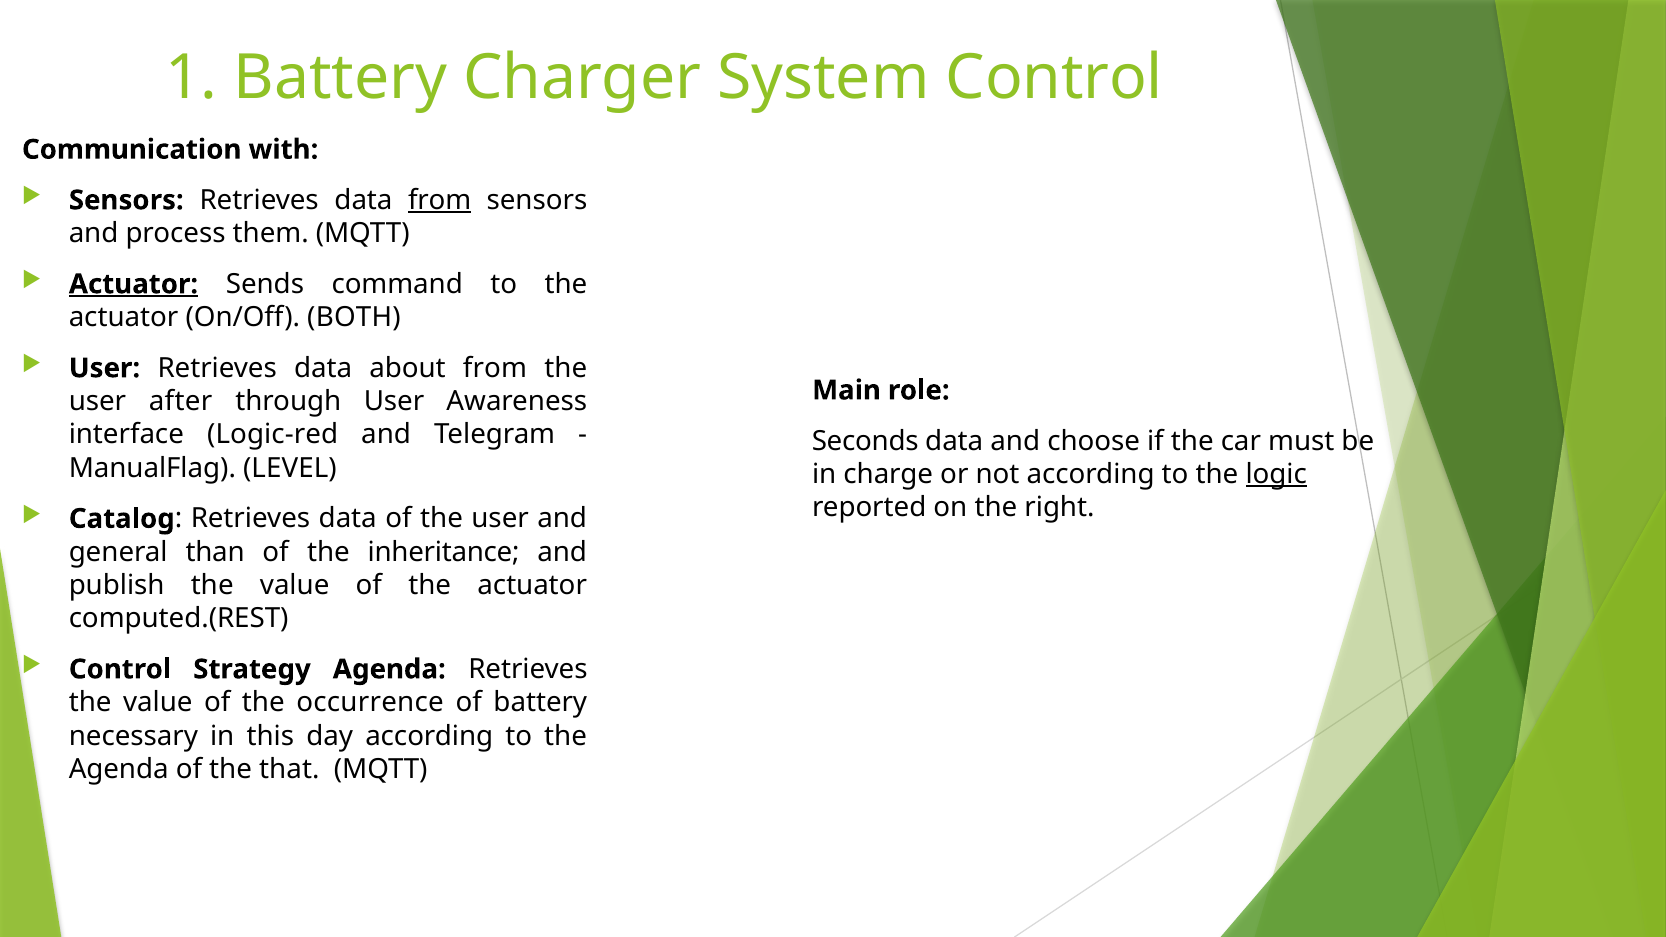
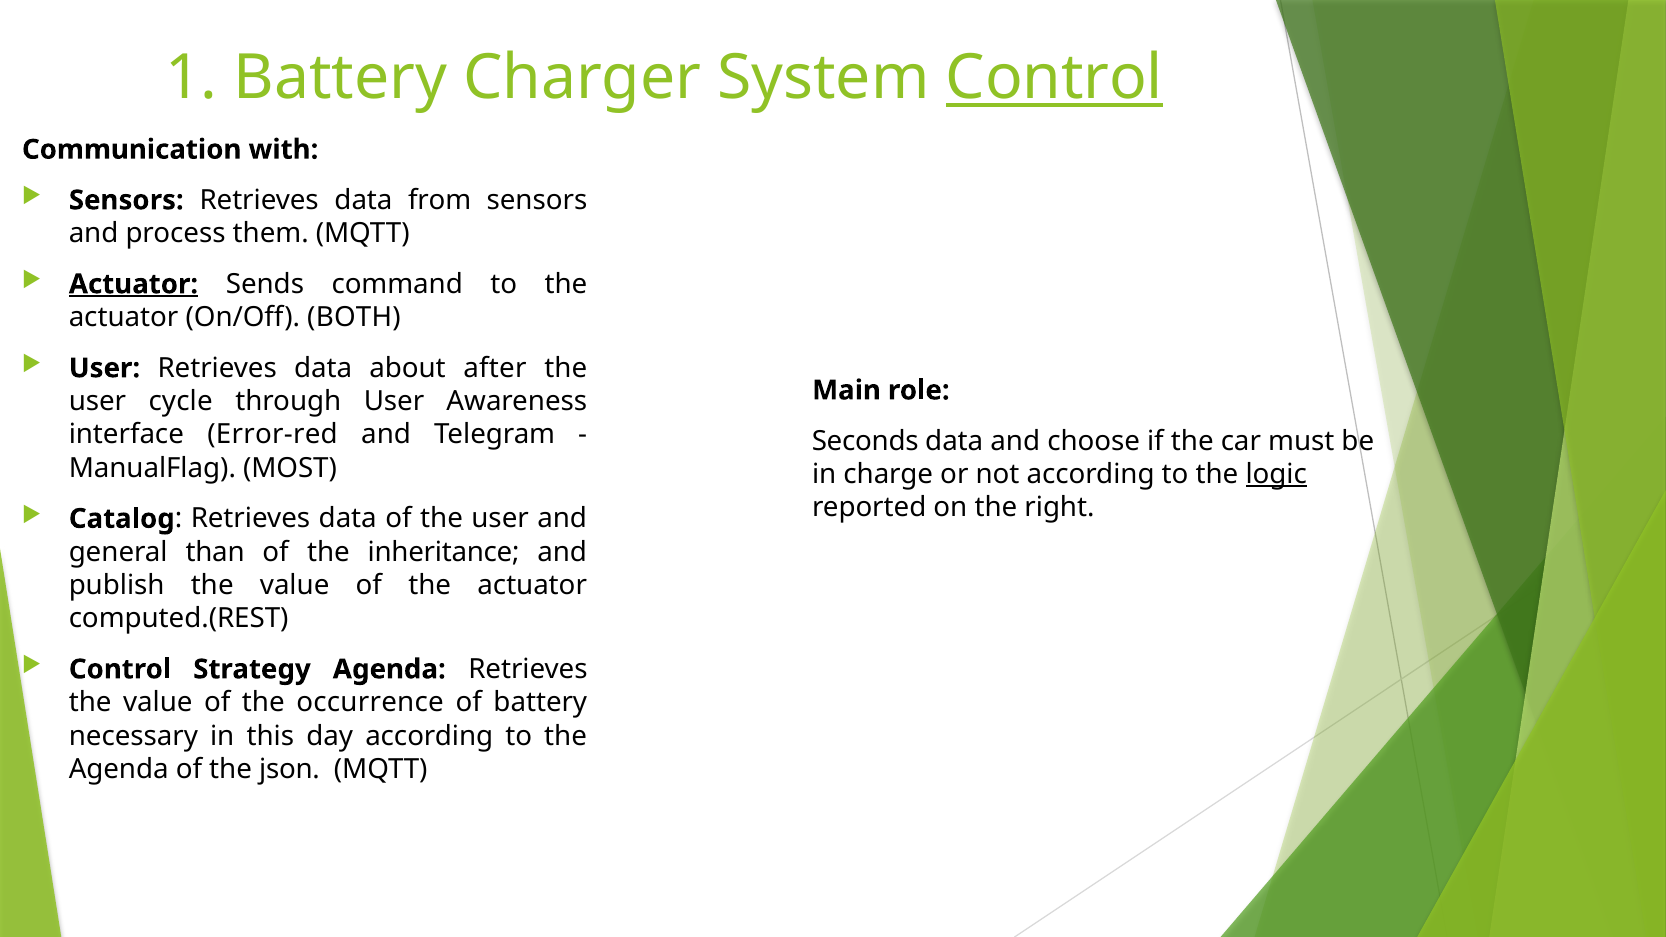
Control underline: none -> present (1054, 78)
from underline: present -> none (440, 200)
about from: from -> after (495, 368)
after: after -> cycle (181, 402)
Logic-red: Logic-red -> Error-red (273, 435)
LEVEL: LEVEL -> MOST (290, 468)
that: that -> json (290, 769)
